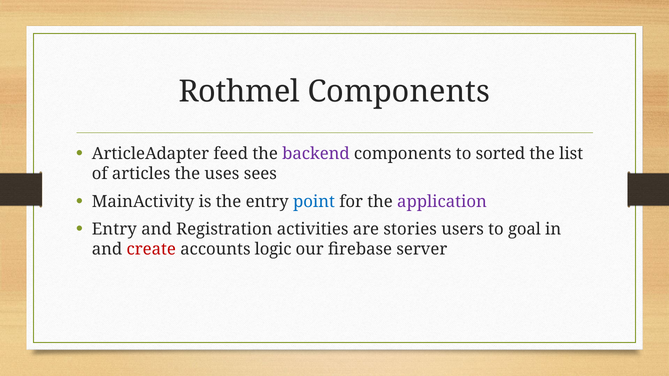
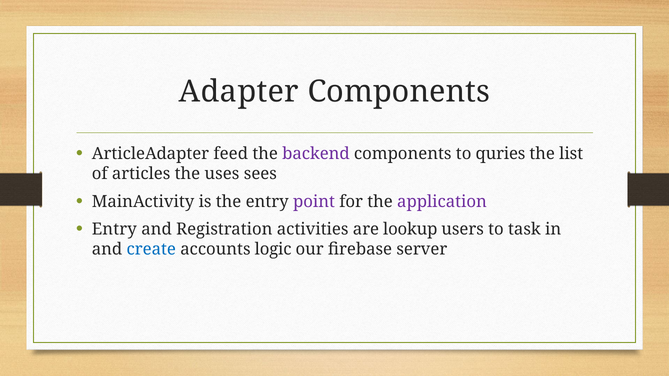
Rothmel: Rothmel -> Adapter (239, 92)
sorted: sorted -> quries (500, 154)
point colour: blue -> purple (314, 202)
stories: stories -> lookup (410, 229)
goal: goal -> task (524, 229)
create colour: red -> blue (151, 249)
